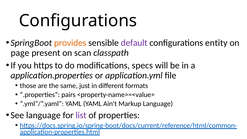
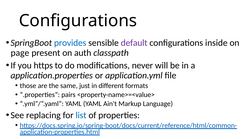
provides colour: orange -> blue (70, 43)
entity: entity -> inside (216, 43)
scan: scan -> auth (83, 53)
specs: specs -> never (142, 65)
See language: language -> replacing (43, 115)
list colour: purple -> blue (81, 115)
